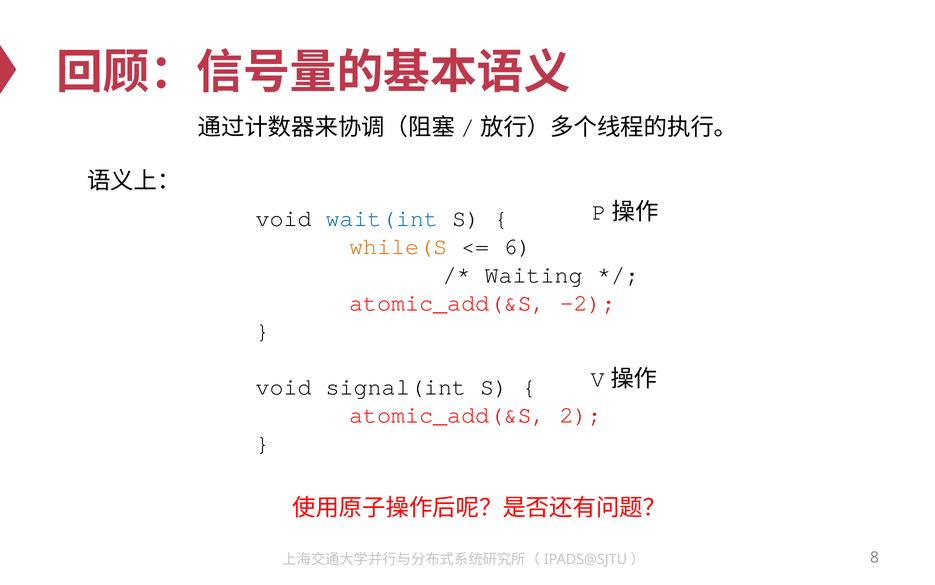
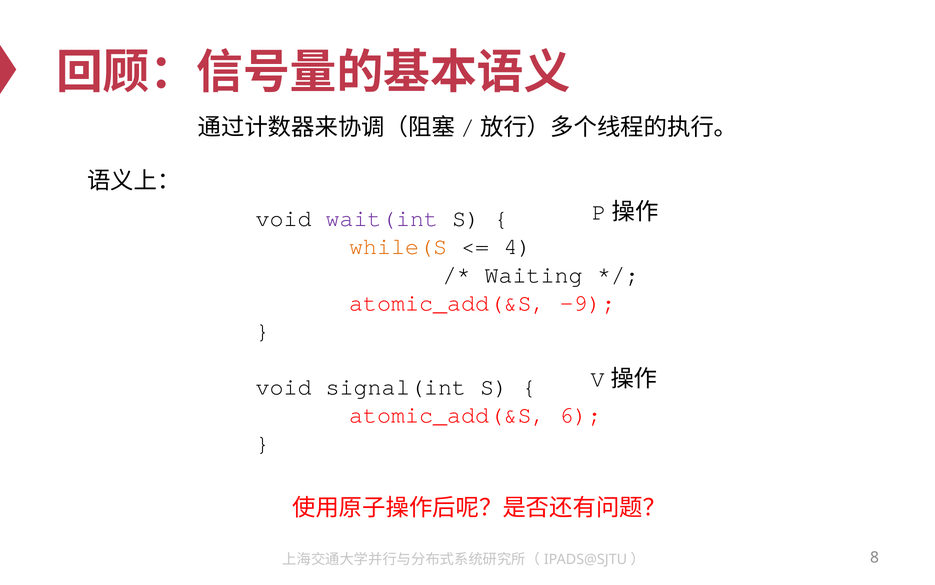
wait(int colour: blue -> purple (382, 218)
6: 6 -> 4 (518, 246)
-2: -2 -> -9 (588, 303)
2: 2 -> 6 (581, 415)
